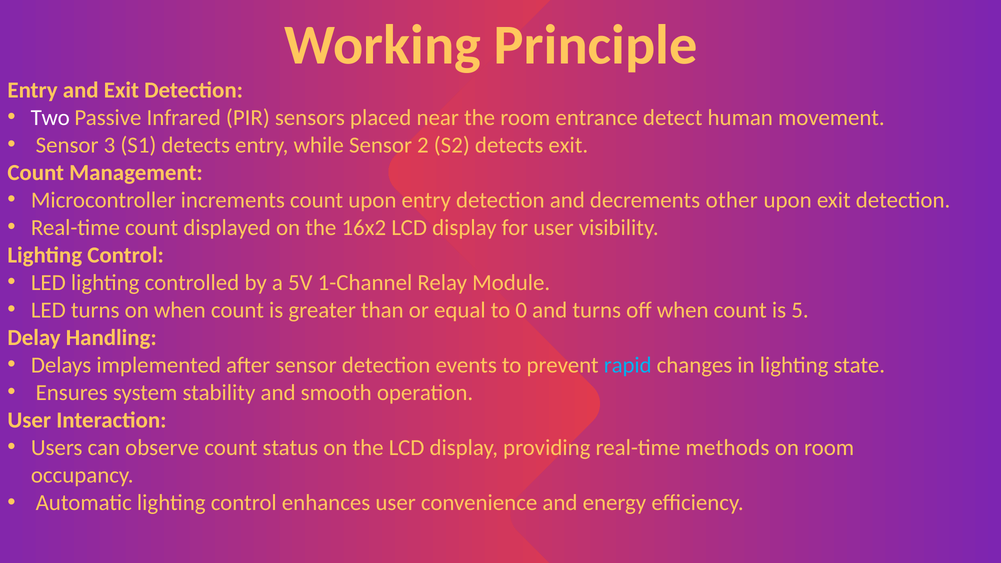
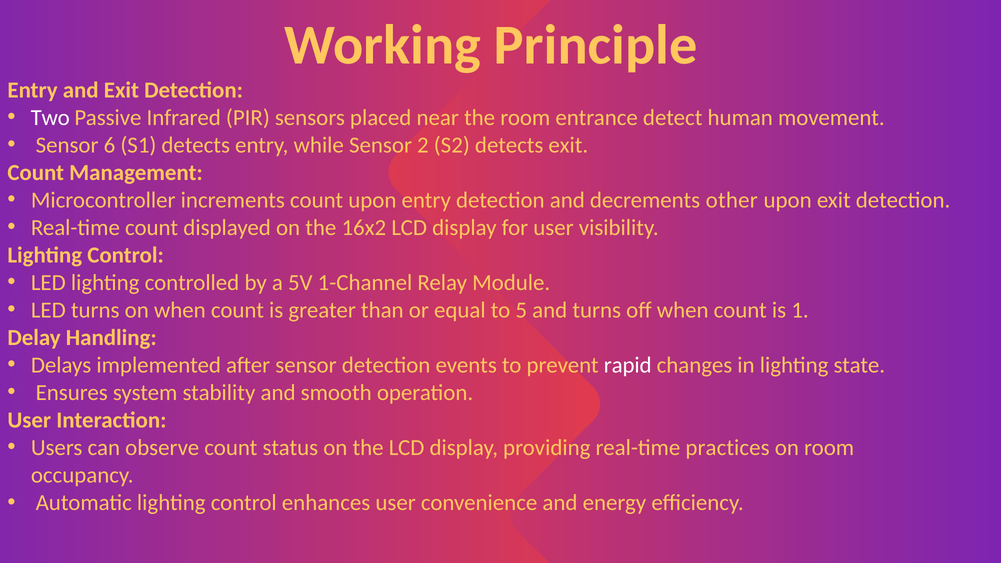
3: 3 -> 6 (109, 145)
0: 0 -> 5 (521, 310)
5: 5 -> 1 (800, 310)
rapid colour: light blue -> white (628, 365)
methods: methods -> practices (728, 448)
